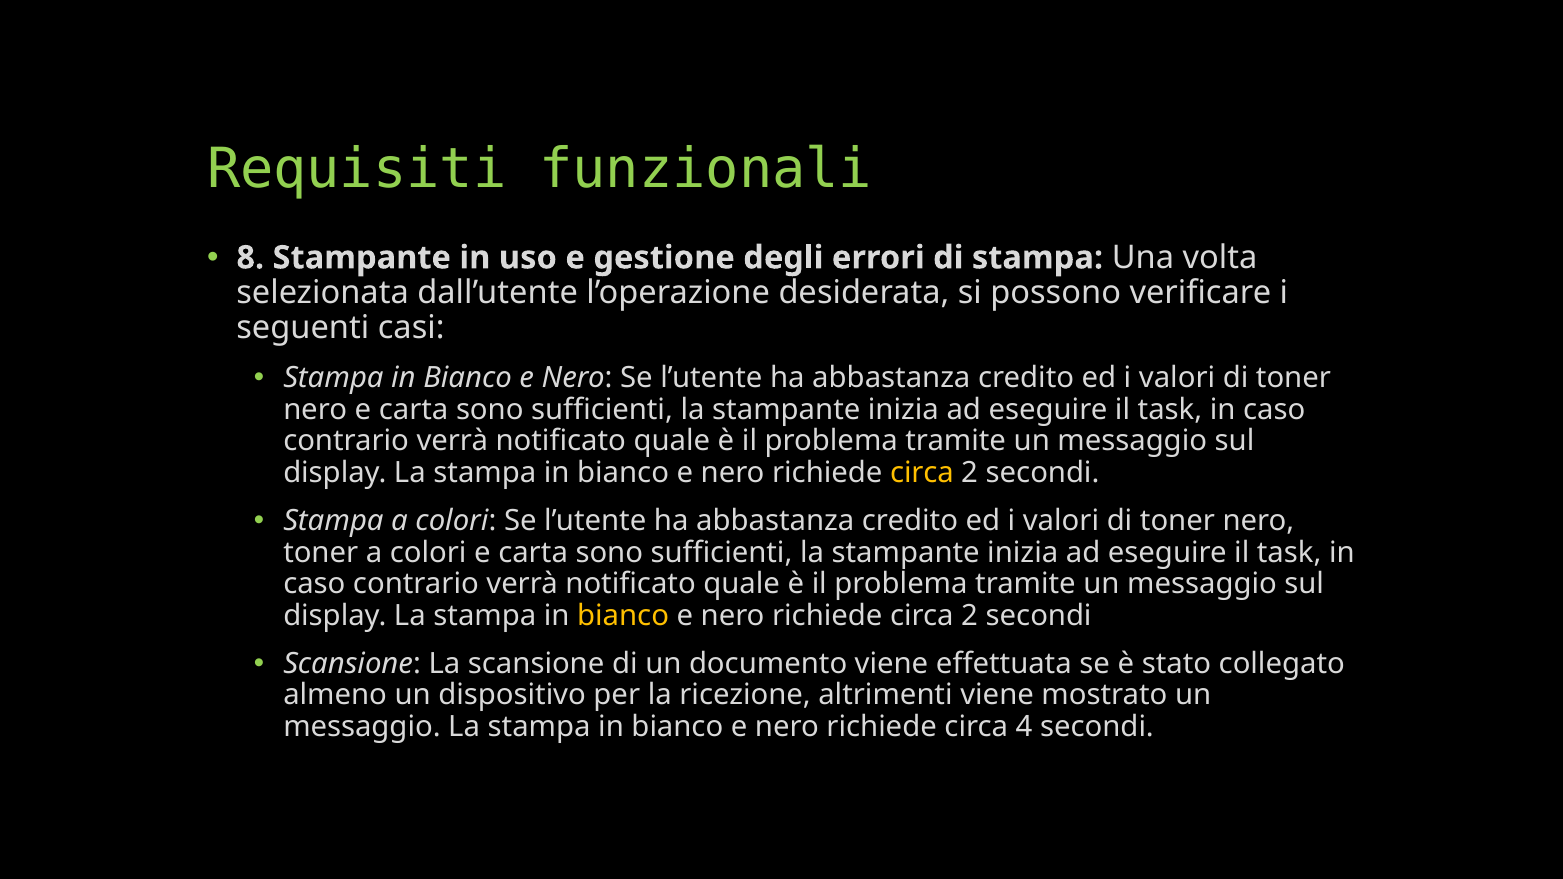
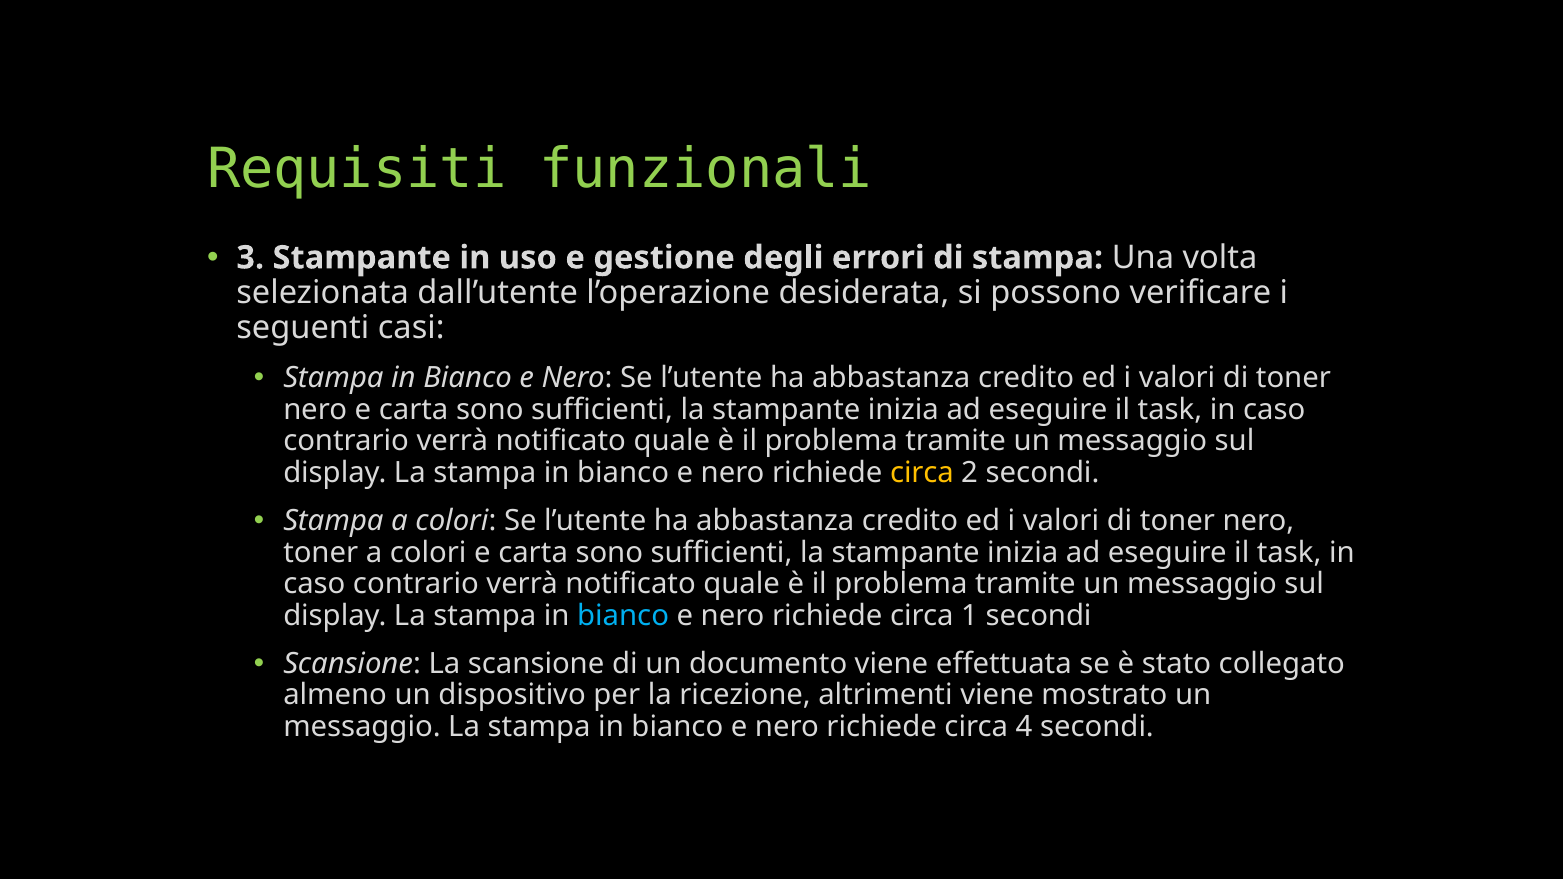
8: 8 -> 3 (250, 258)
bianco colour: yellow -> light blue (623, 616)
2: 2 -> 1 (970, 616)
